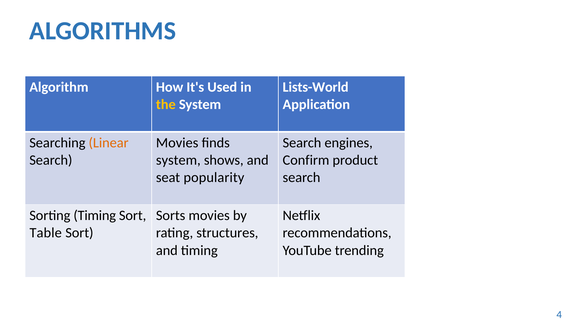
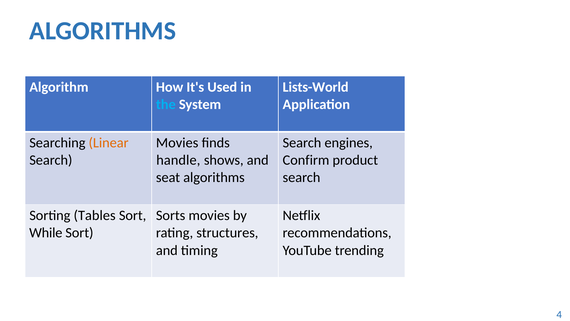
the colour: yellow -> light blue (166, 104)
system: system -> handle (178, 160)
seat popularity: popularity -> algorithms (214, 177)
Sorting Timing: Timing -> Tables (95, 215)
Table: Table -> While (46, 233)
